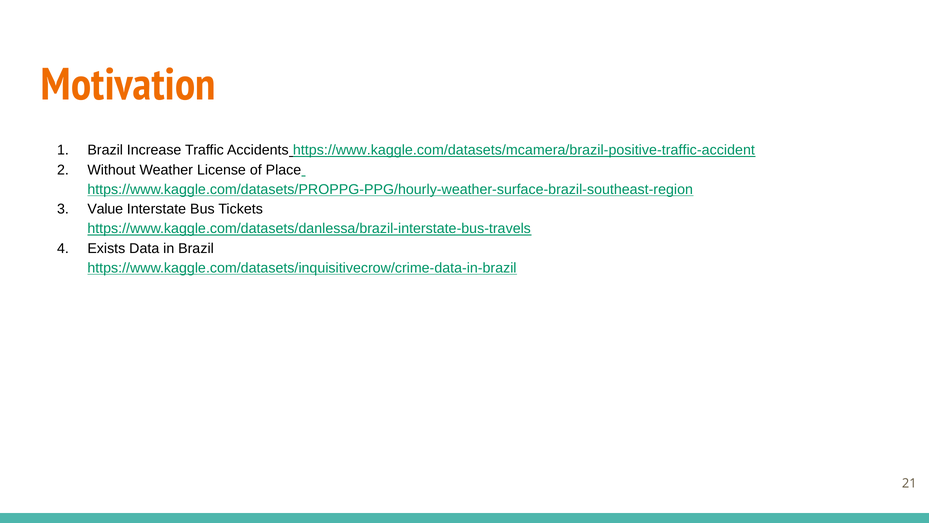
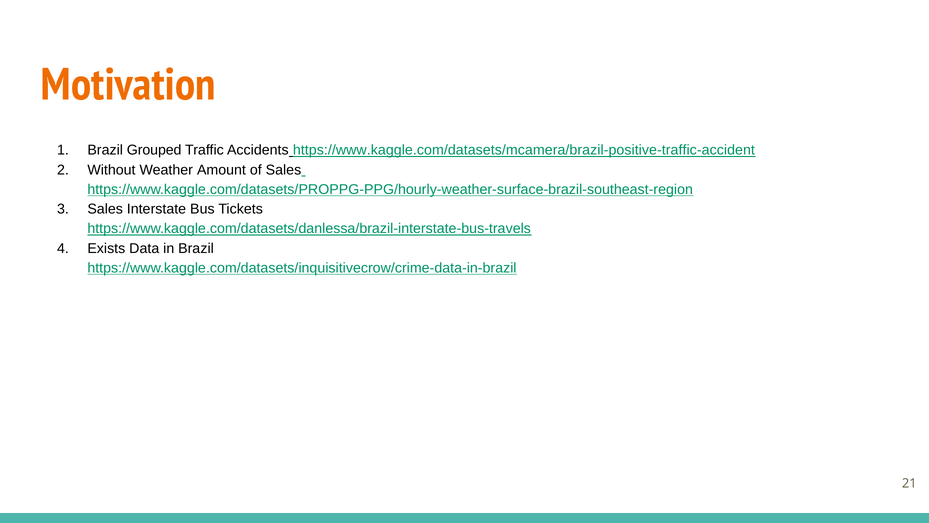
Increase: Increase -> Grouped (154, 150)
License: License -> Amount (221, 170)
of Place: Place -> Sales (283, 170)
Value: Value -> Sales (105, 209)
